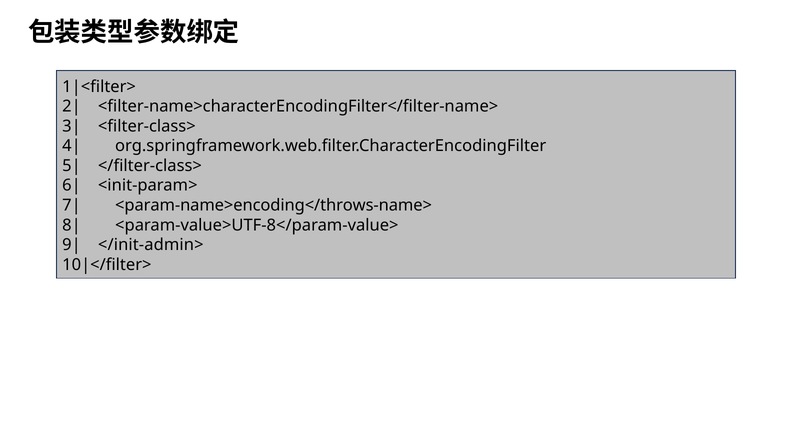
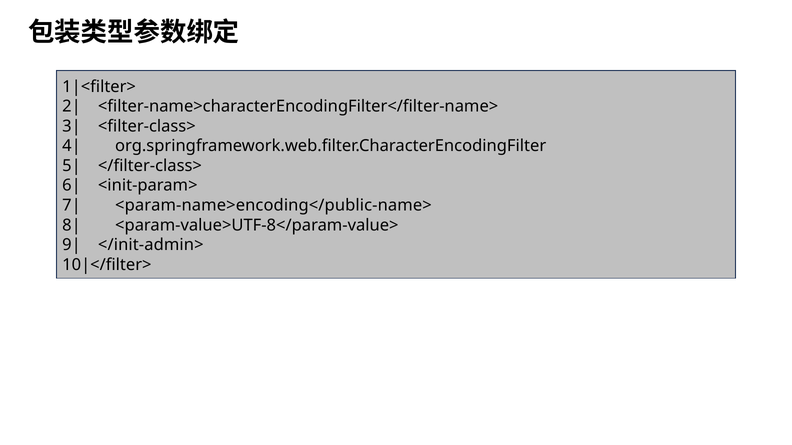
<param-name>encoding</throws-name>: <param-name>encoding</throws-name> -> <param-name>encoding</public-name> (273, 206)
